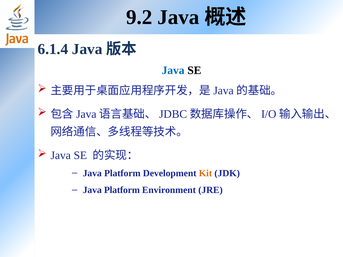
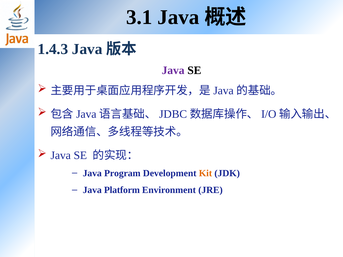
9.2: 9.2 -> 3.1 (139, 17)
6.1.4: 6.1.4 -> 1.4.3 (53, 49)
Java colour: blue -> purple (173, 70)
Platform: Platform -> Program (122, 173)
